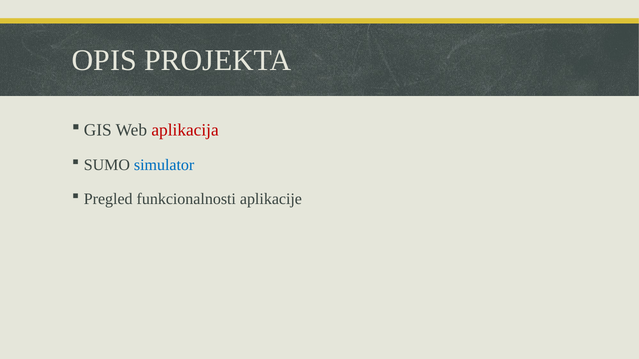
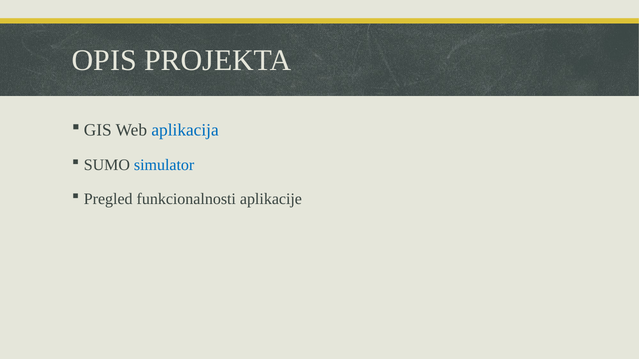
aplikacija colour: red -> blue (185, 130)
